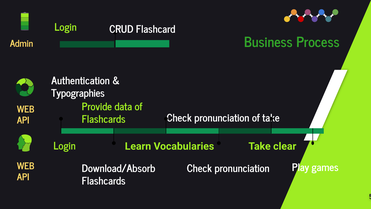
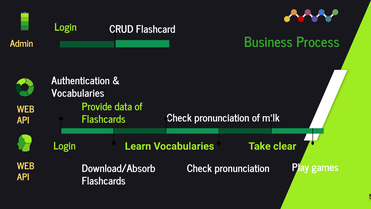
Typographies: Typographies -> Vocabularies (78, 93)
of take: take -> milk (271, 118)
